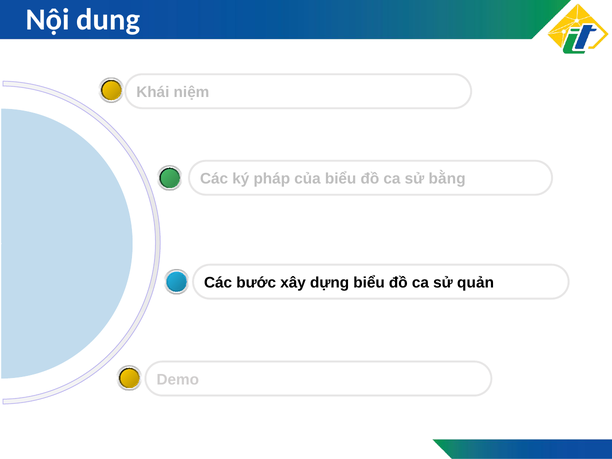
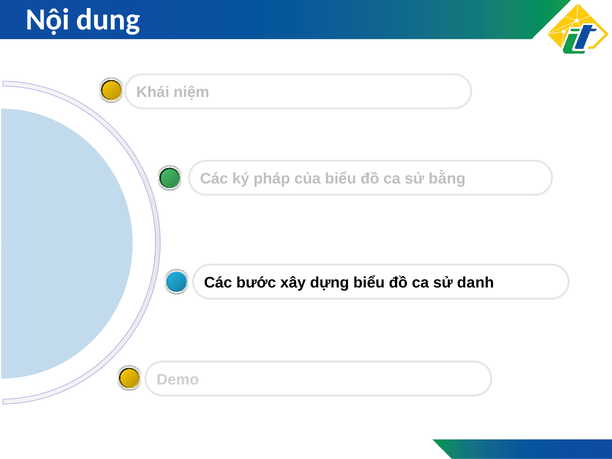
quản: quản -> danh (476, 283)
